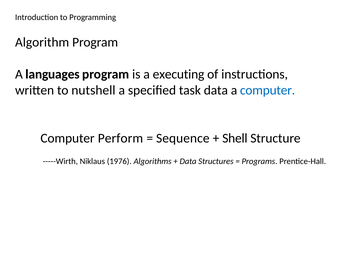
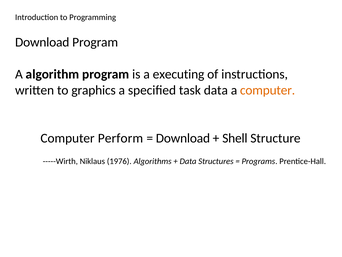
Algorithm: Algorithm -> Download (42, 42)
languages: languages -> algorithm (53, 74)
nutshell: nutshell -> graphics (94, 90)
computer colour: blue -> orange (268, 90)
Sequence: Sequence -> Download (183, 138)
